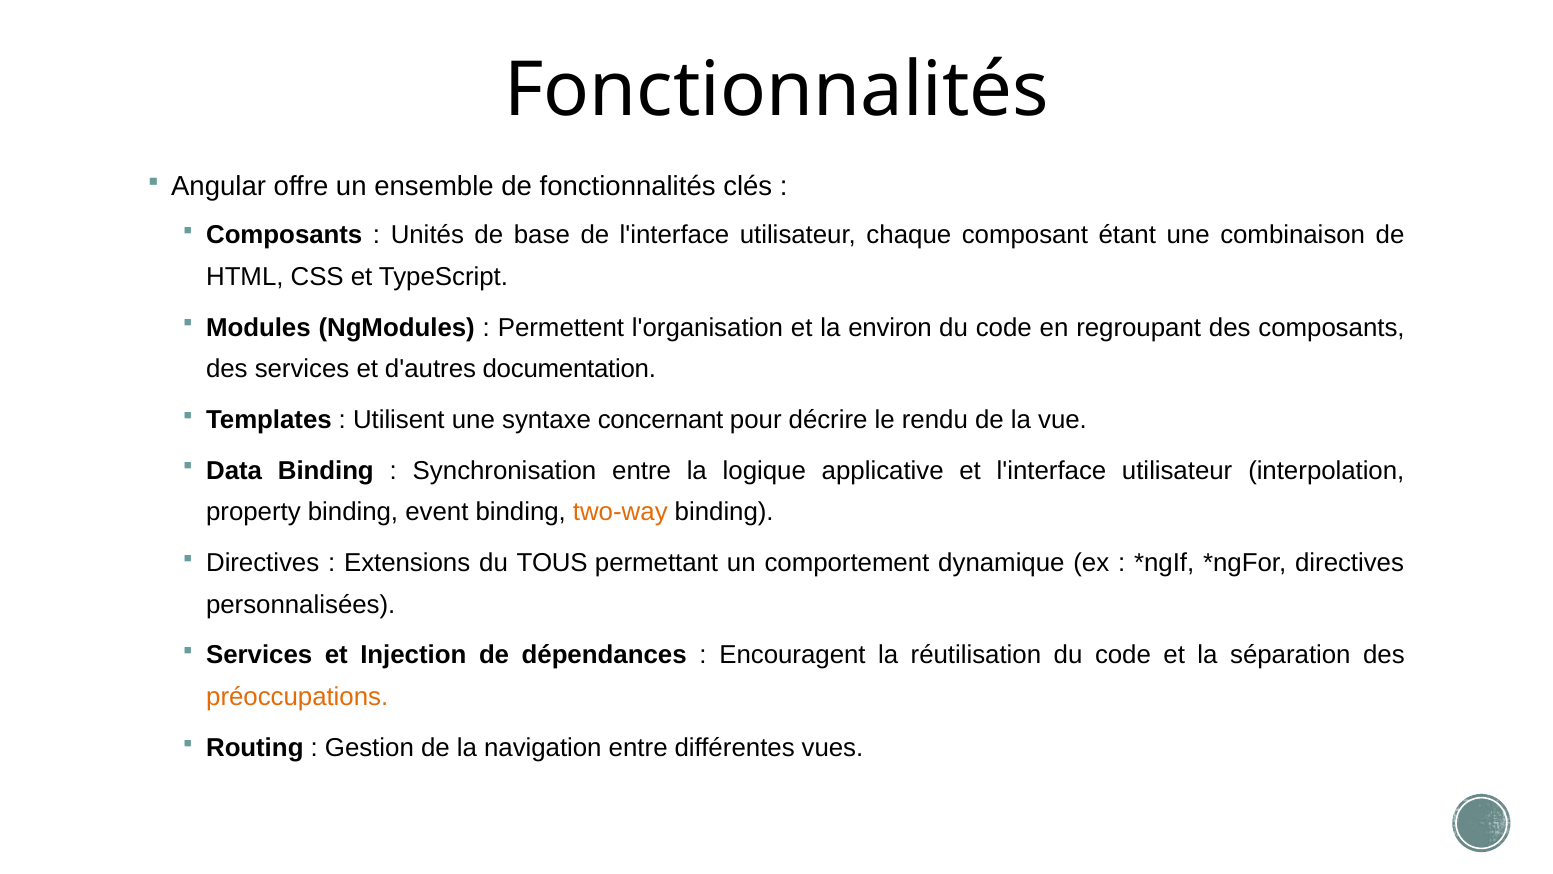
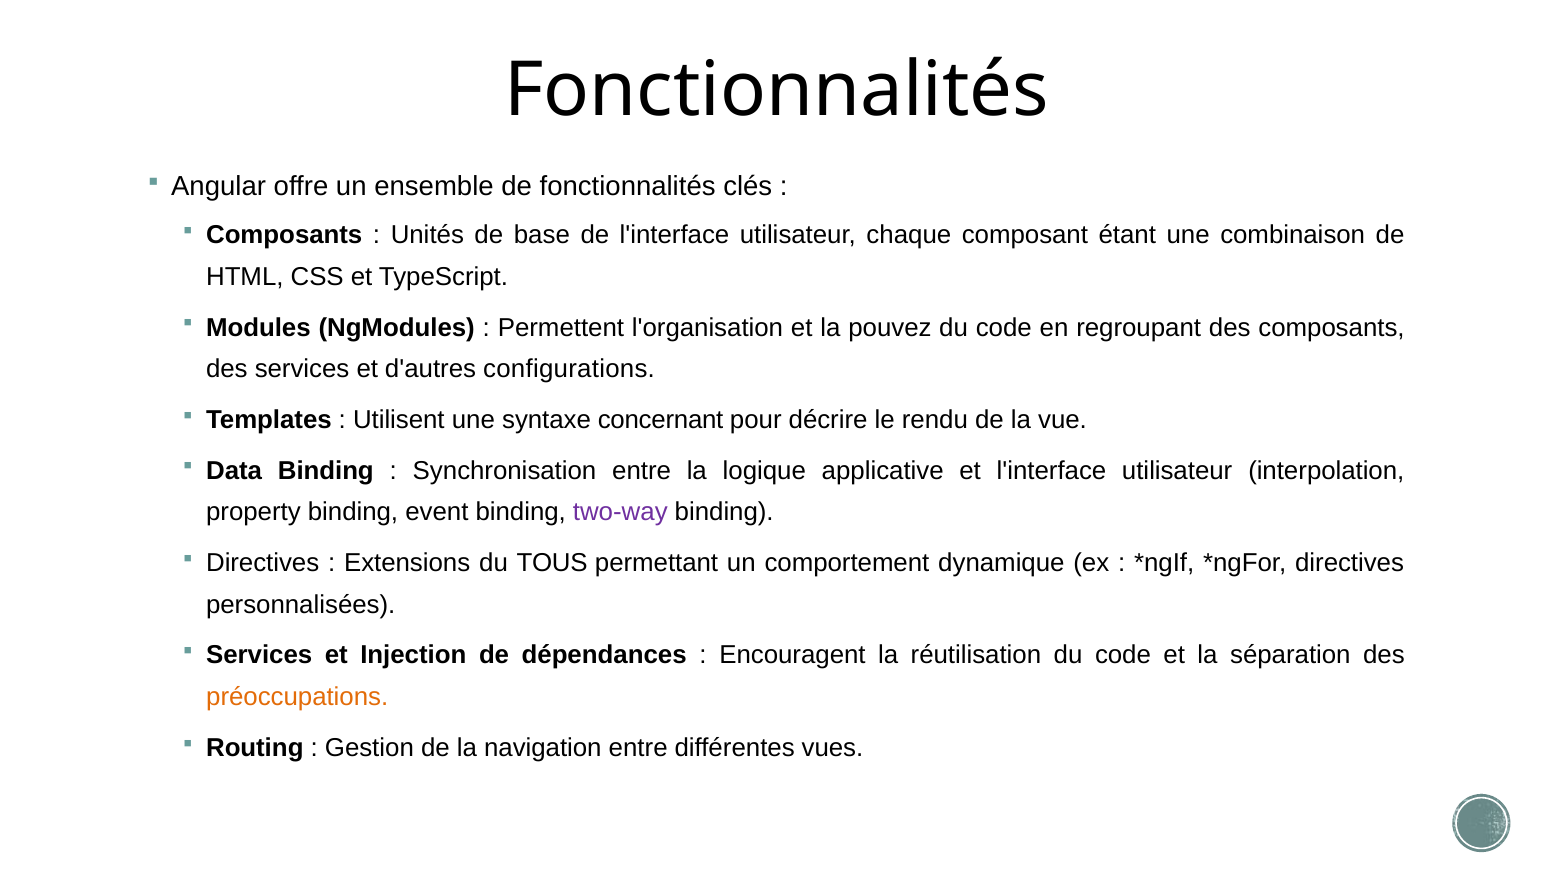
environ: environ -> pouvez (890, 327)
documentation: documentation -> configurations (569, 369)
two-way colour: orange -> purple (620, 512)
